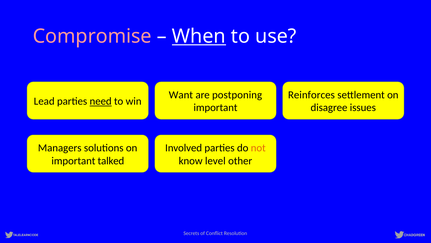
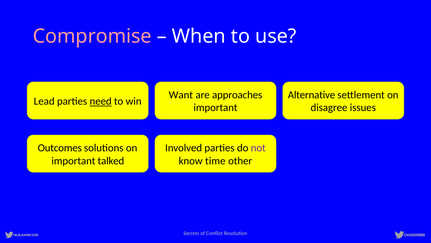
When underline: present -> none (199, 36)
postponing: postponing -> approaches (237, 95)
Reinforces: Reinforces -> Alternative (312, 95)
Managers: Managers -> Outcomes (60, 148)
not colour: orange -> purple (258, 148)
level: level -> time (215, 160)
